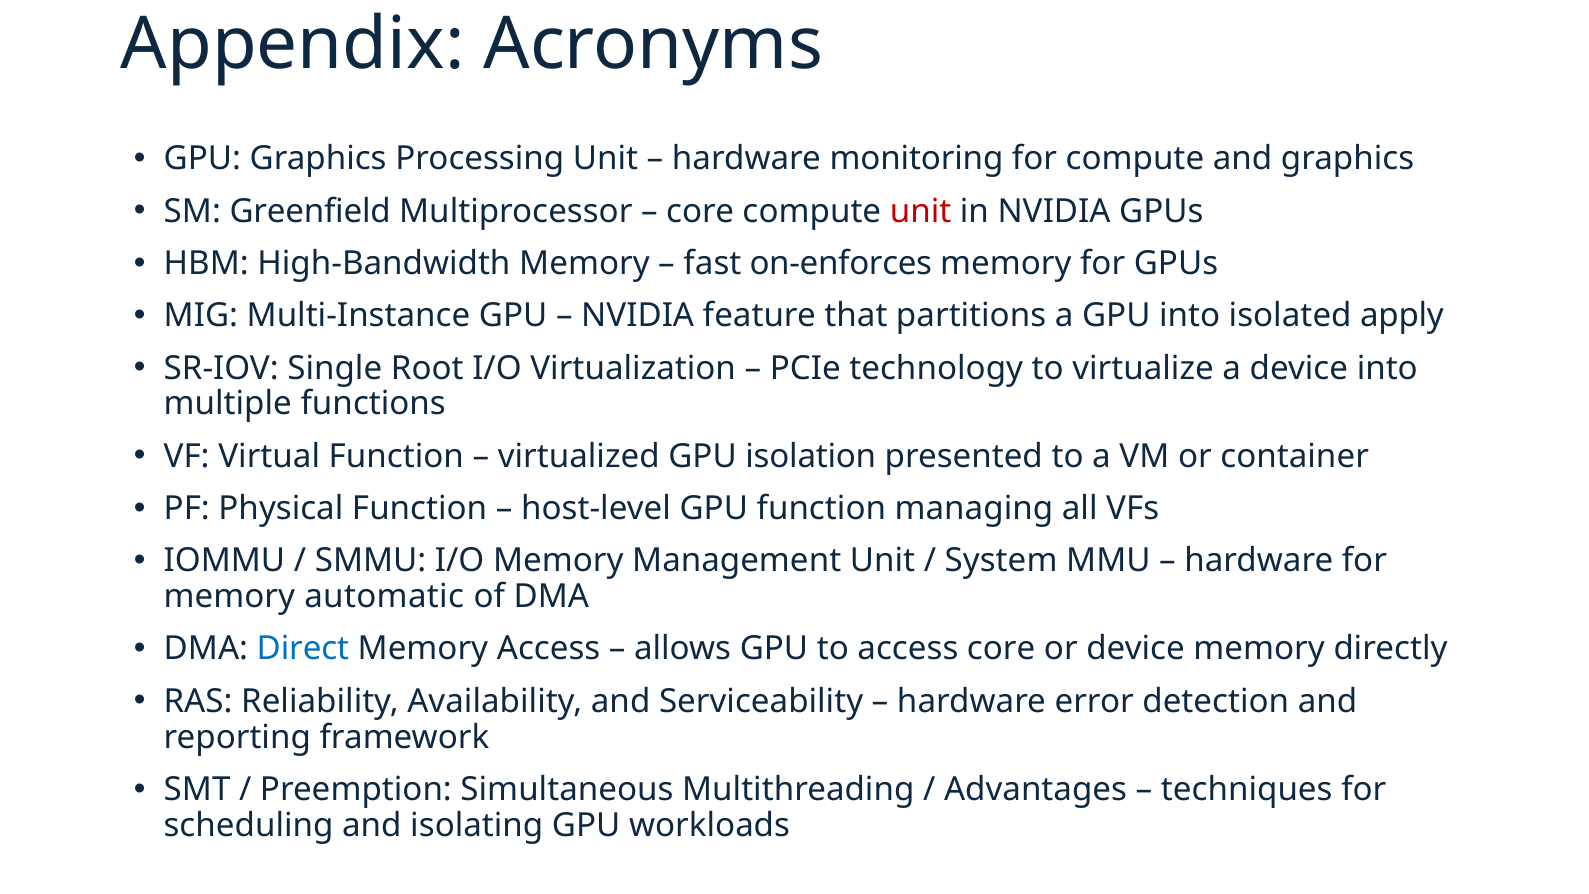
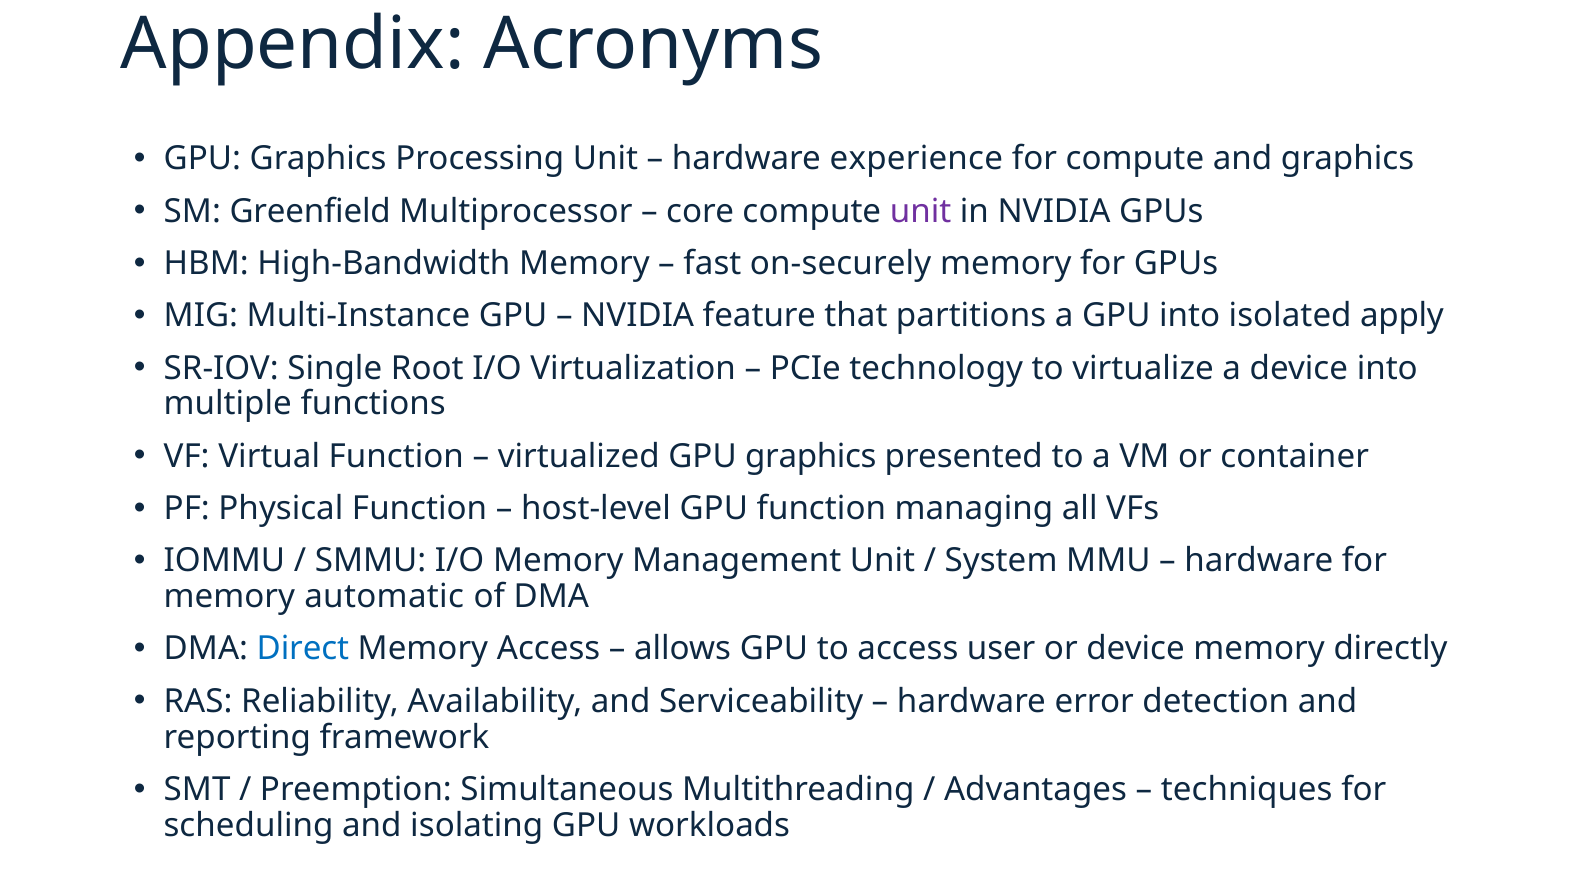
monitoring: monitoring -> experience (916, 159)
unit colour: red -> purple (921, 211)
on‑enforces: on‑enforces -> on‑securely (841, 263)
virtualized GPU isolation: isolation -> graphics (811, 456)
access core: core -> user (1001, 649)
